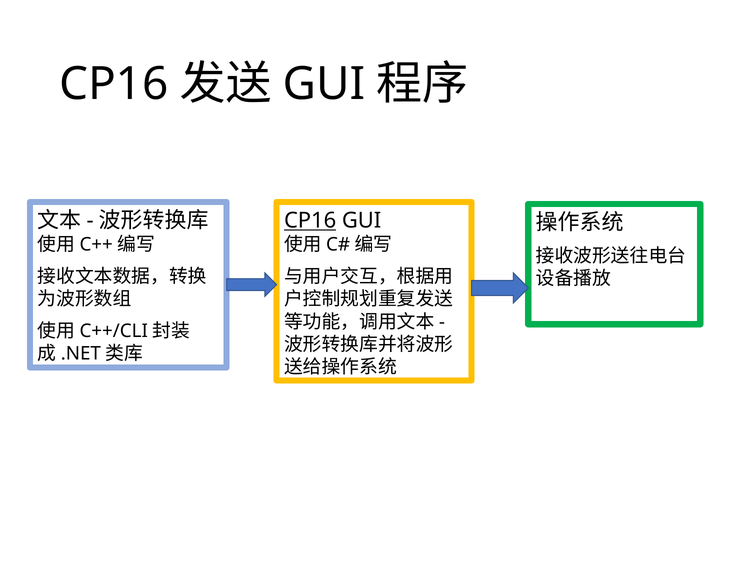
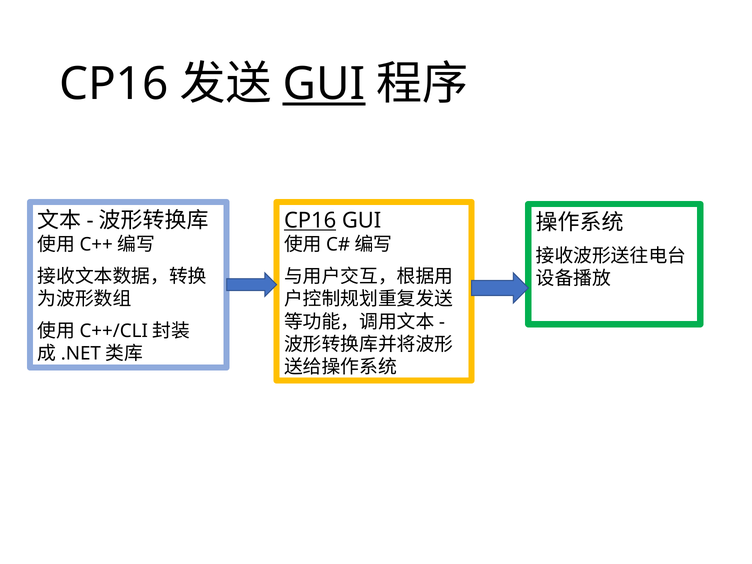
GUI underline: none -> present (324, 84)
